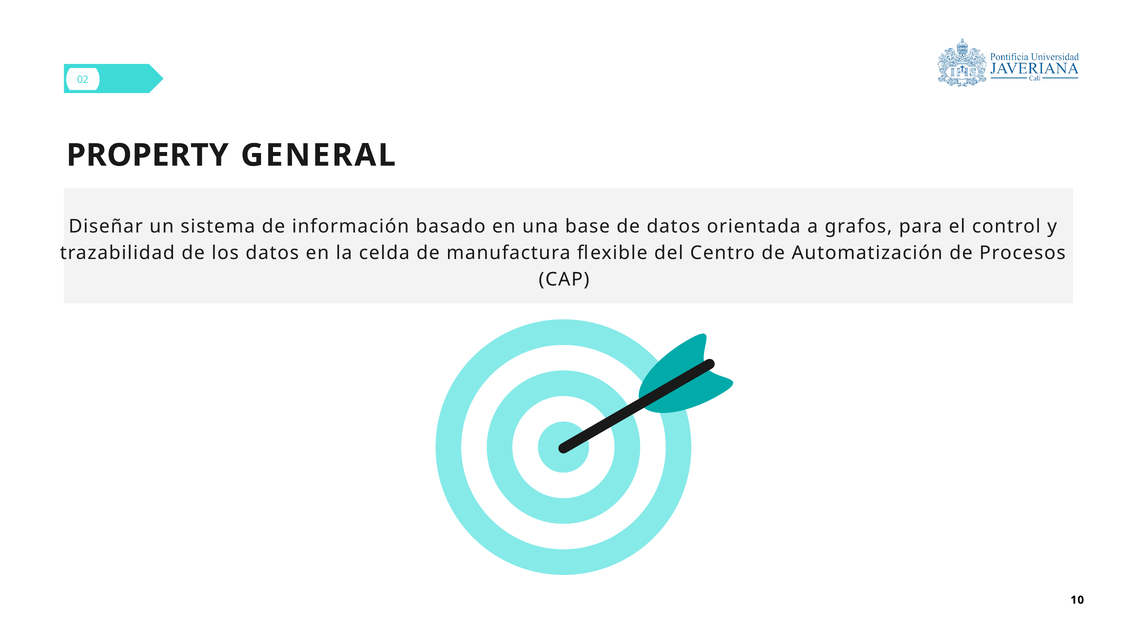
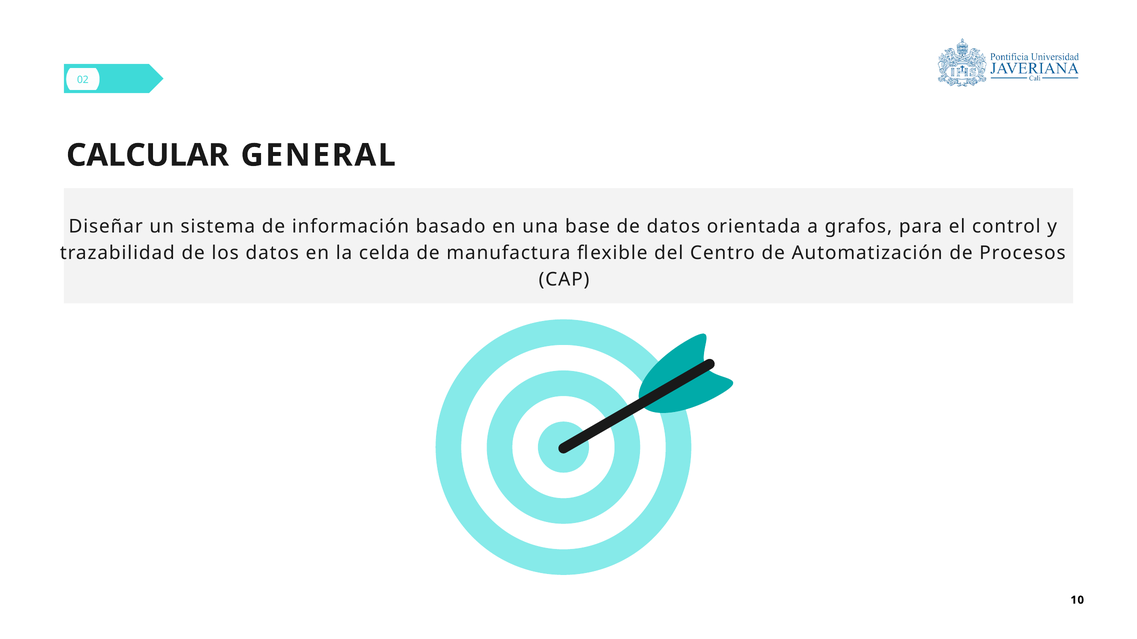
PROPERTY: PROPERTY -> CALCULAR (148, 155)
